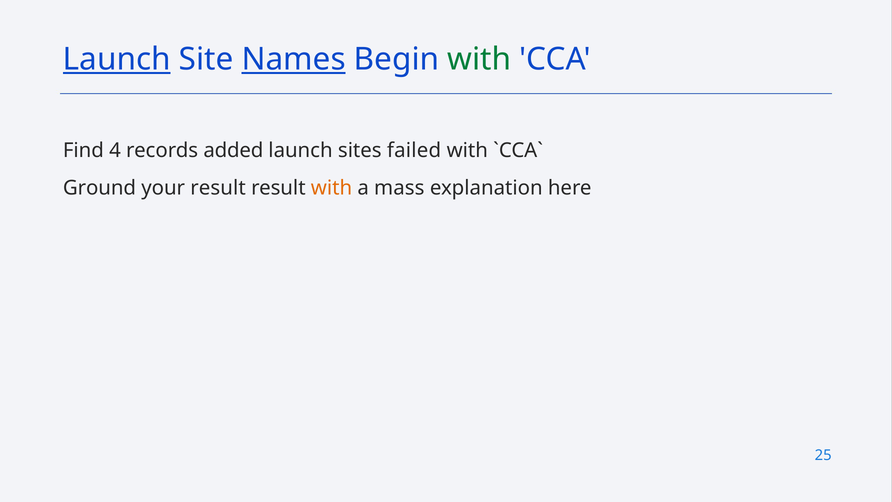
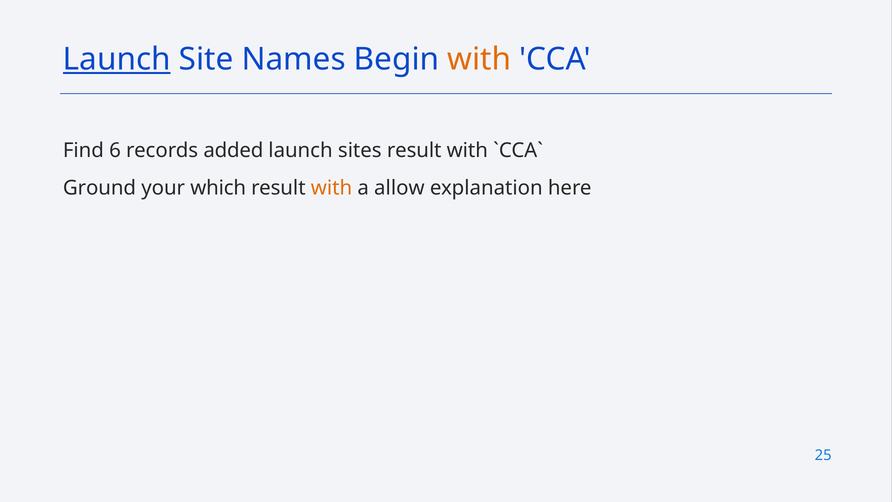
Names underline: present -> none (294, 60)
with colour: green -> orange (479, 60)
4: 4 -> 6 (115, 151)
sites failed: failed -> result (414, 151)
your result: result -> which (218, 188)
mass: mass -> allow (399, 188)
